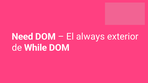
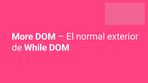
Need: Need -> More (22, 37)
always: always -> normal (91, 37)
